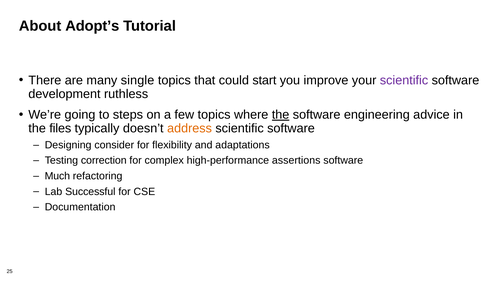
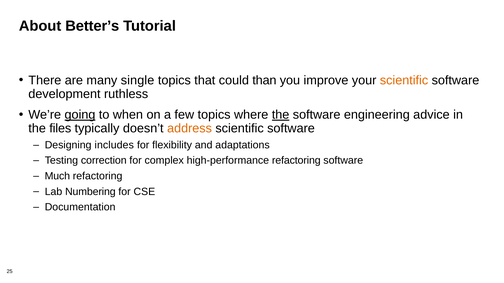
Adopt’s: Adopt’s -> Better’s (92, 26)
start: start -> than (264, 80)
scientific colour: purple -> orange (404, 80)
going underline: none -> present (80, 115)
steps: steps -> when (128, 115)
consider: consider -> includes (114, 145)
high-performance assertions: assertions -> refactoring (296, 161)
Successful: Successful -> Numbering (90, 192)
